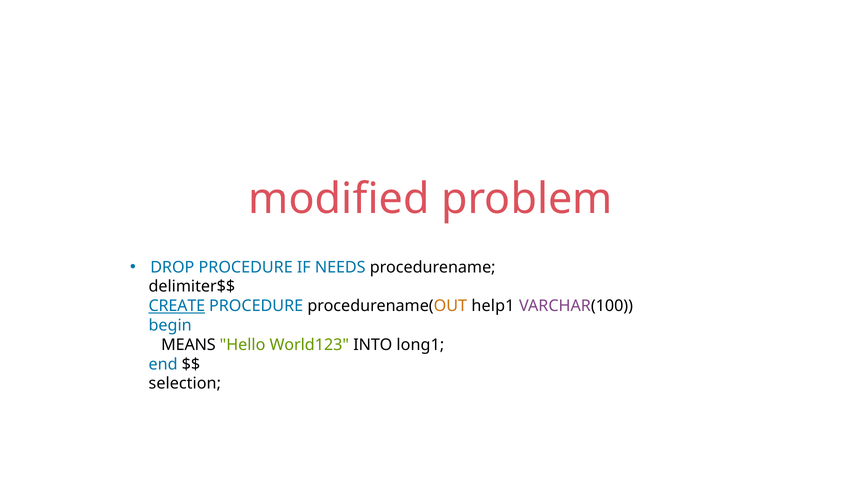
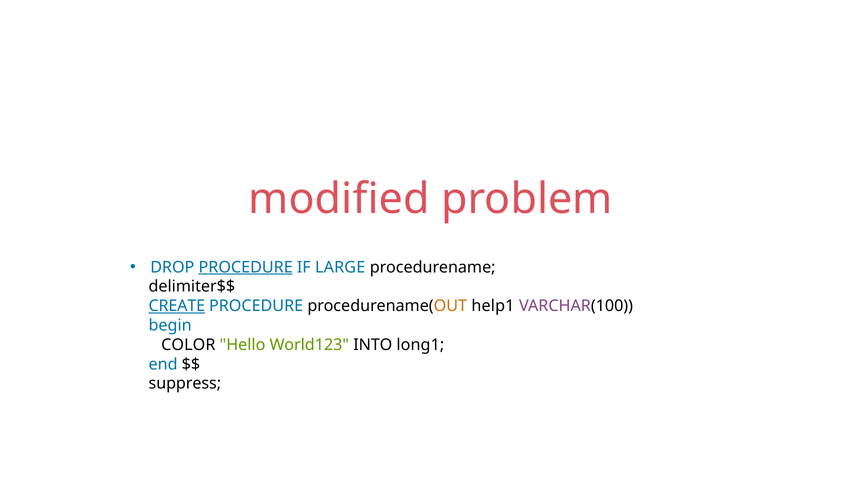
PROCEDURE underline: none -> present (246, 267)
NEEDS: NEEDS -> LARGE (340, 267)
MEANS: MEANS -> COLOR (188, 344)
selection: selection -> suppress (185, 383)
